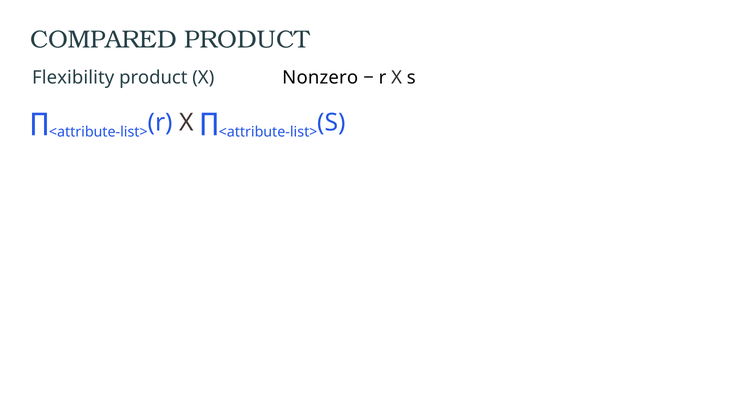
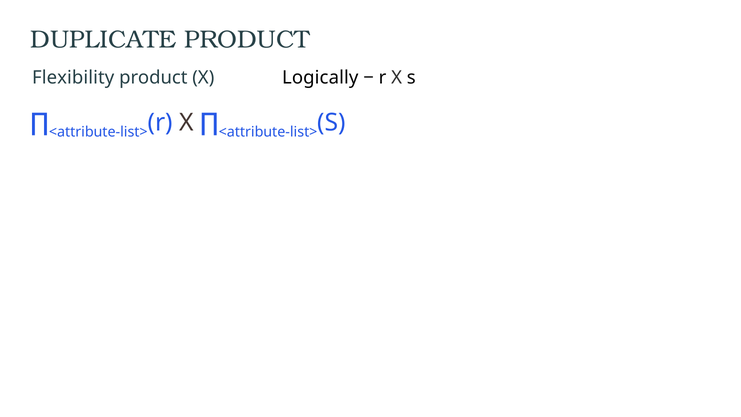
COMPARED: COMPARED -> DUPLICATE (103, 40)
Nonzero: Nonzero -> Logically (320, 78)
